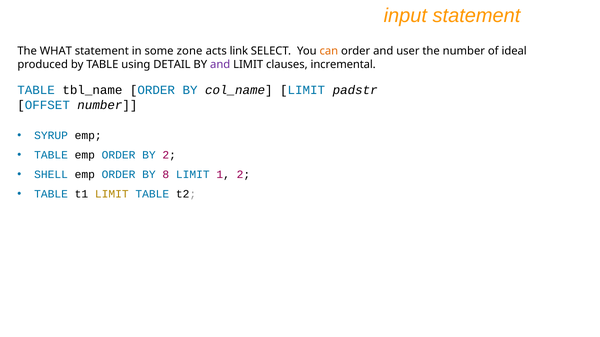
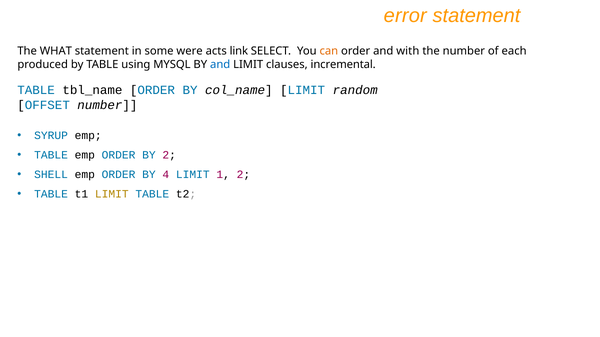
input: input -> error (405, 16)
zone: zone -> were (190, 51)
user: user -> with (408, 51)
ideal: ideal -> each (514, 51)
DETAIL: DETAIL -> MYSQL (172, 64)
and colour: purple -> blue (220, 64)
padstr: padstr -> random (355, 90)
8: 8 -> 4 (166, 175)
